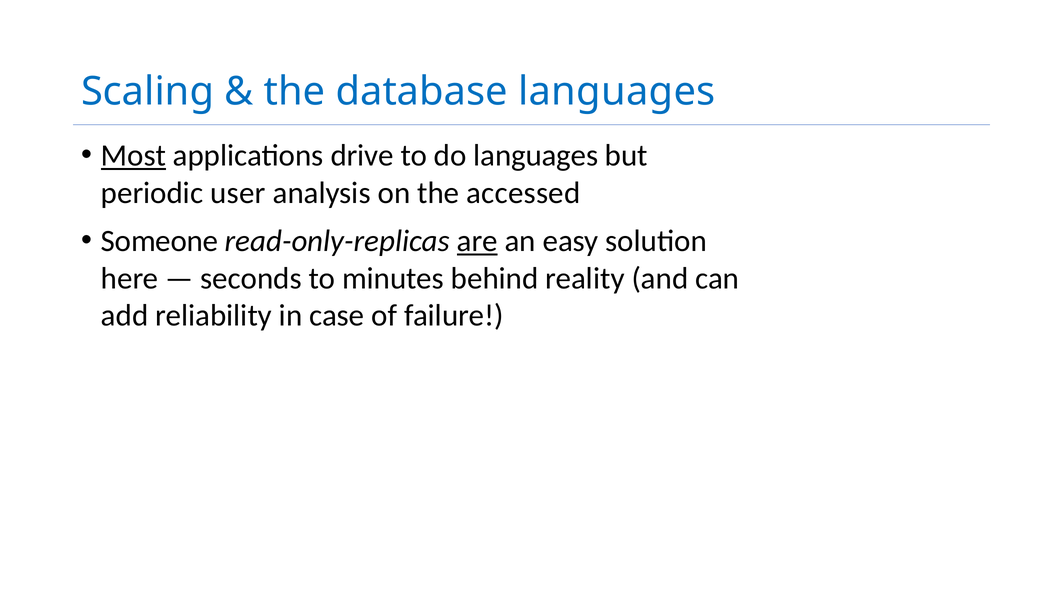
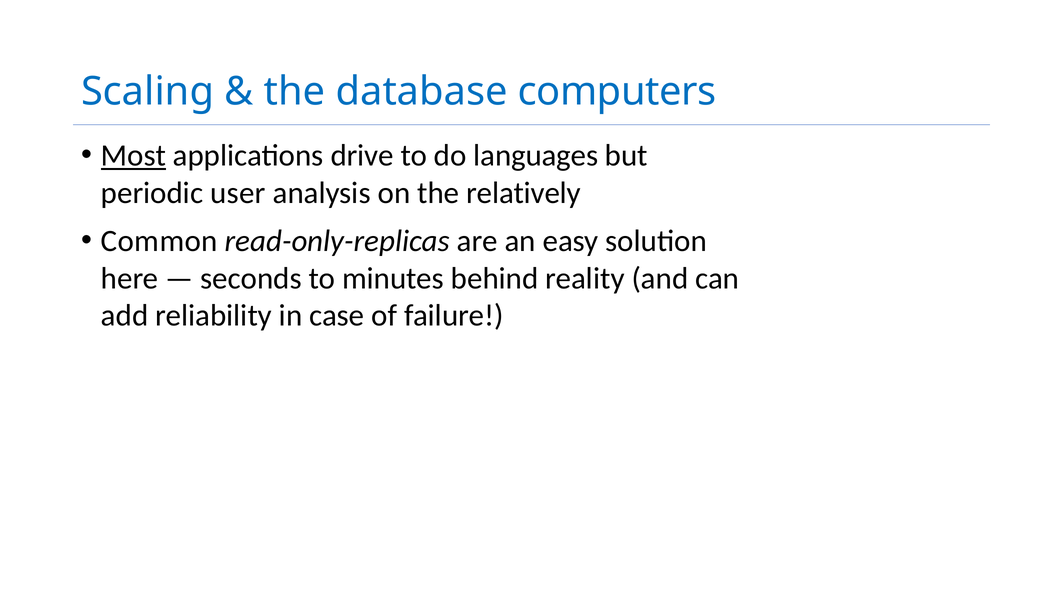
database languages: languages -> computers (617, 91)
accessed: accessed -> relatively (524, 193)
Someone: Someone -> Common (159, 241)
are underline: present -> none (477, 241)
